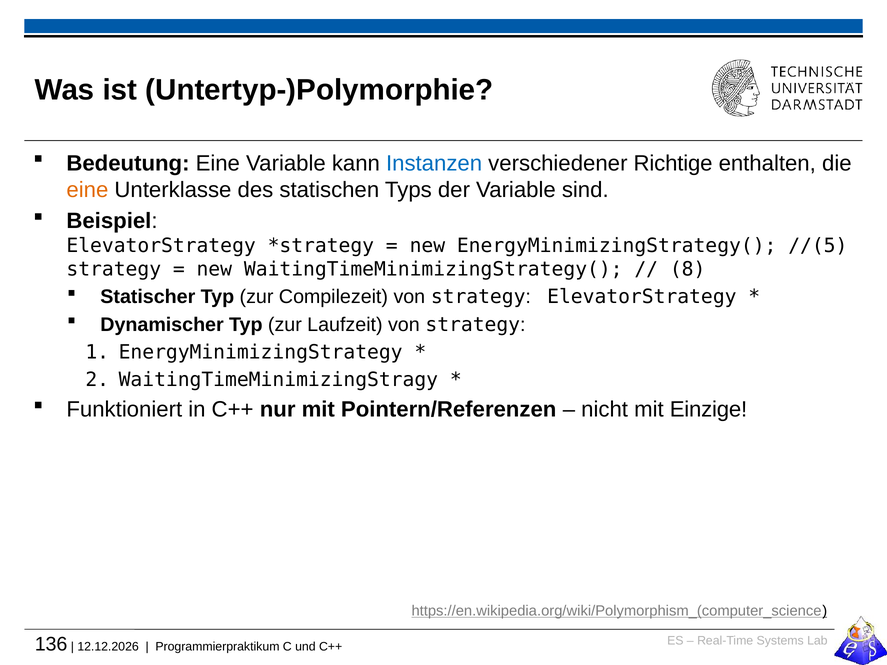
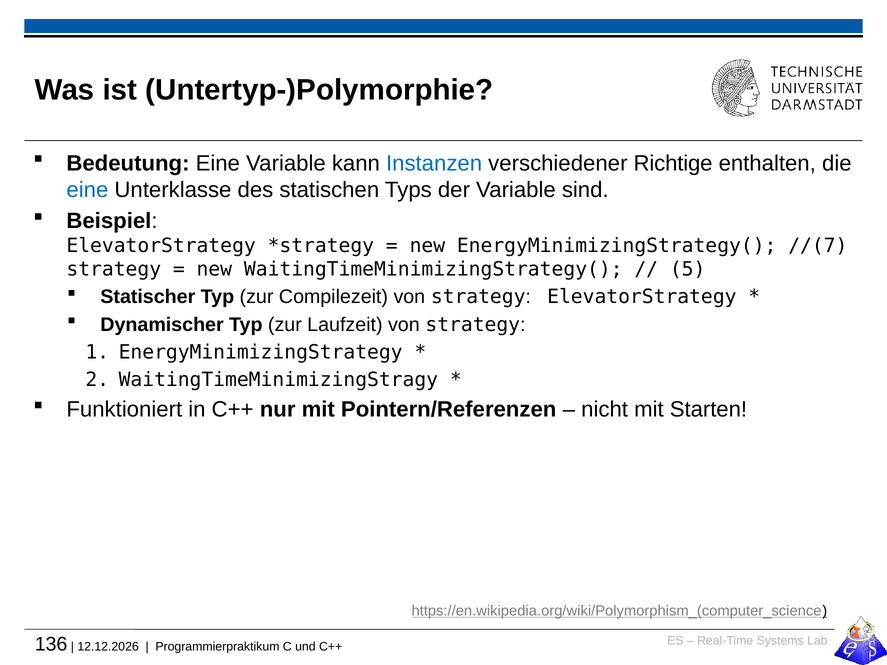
eine colour: orange -> blue (87, 190)
//(5: //(5 -> //(7 (818, 246)
8: 8 -> 5 (688, 270)
Einzige: Einzige -> Starten (708, 410)
